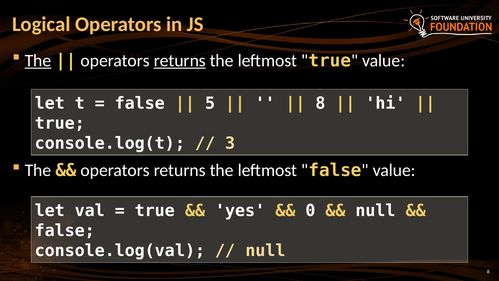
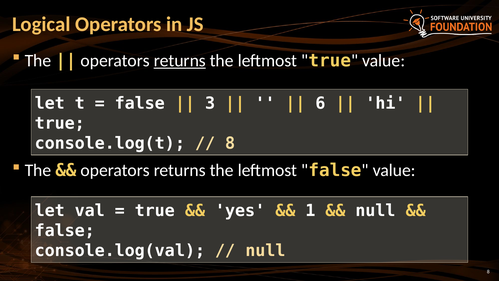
The underline: present -> none (38, 60)
5: 5 -> 3 (210, 103)
8: 8 -> 6 (320, 103)
3: 3 -> 8 (230, 143)
0: 0 -> 1 (310, 211)
